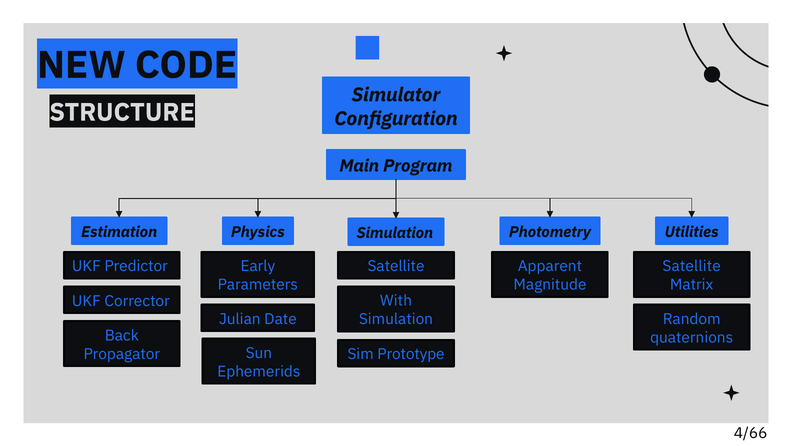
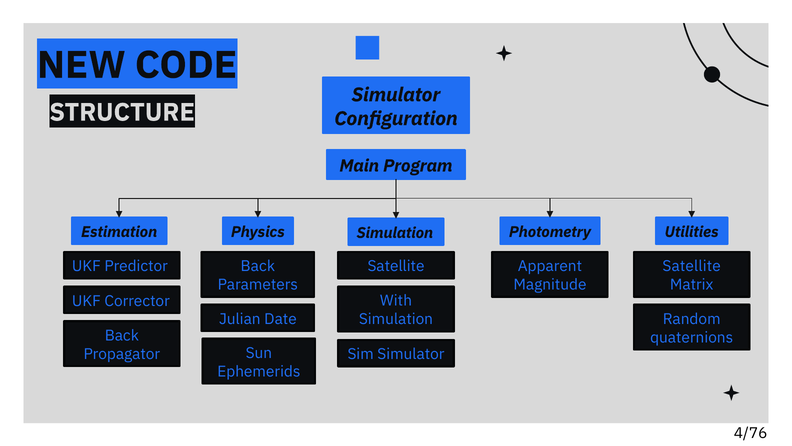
Early: Early -> Back (258, 266)
Sim Prototype: Prototype -> Simulator (411, 354)
4/66: 4/66 -> 4/76 (751, 433)
